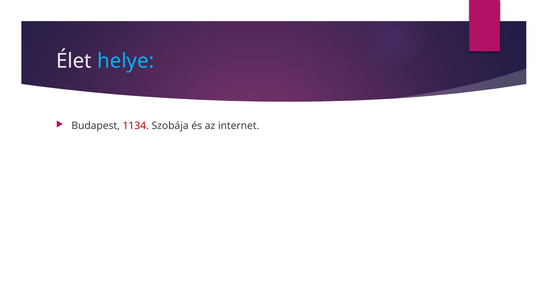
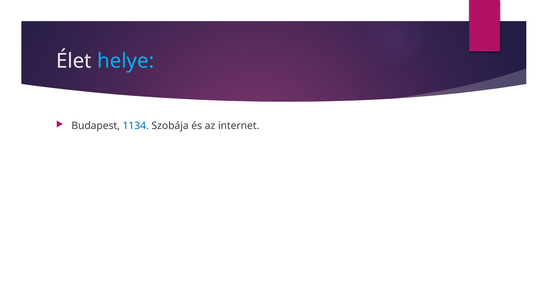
1134 colour: red -> blue (136, 126)
